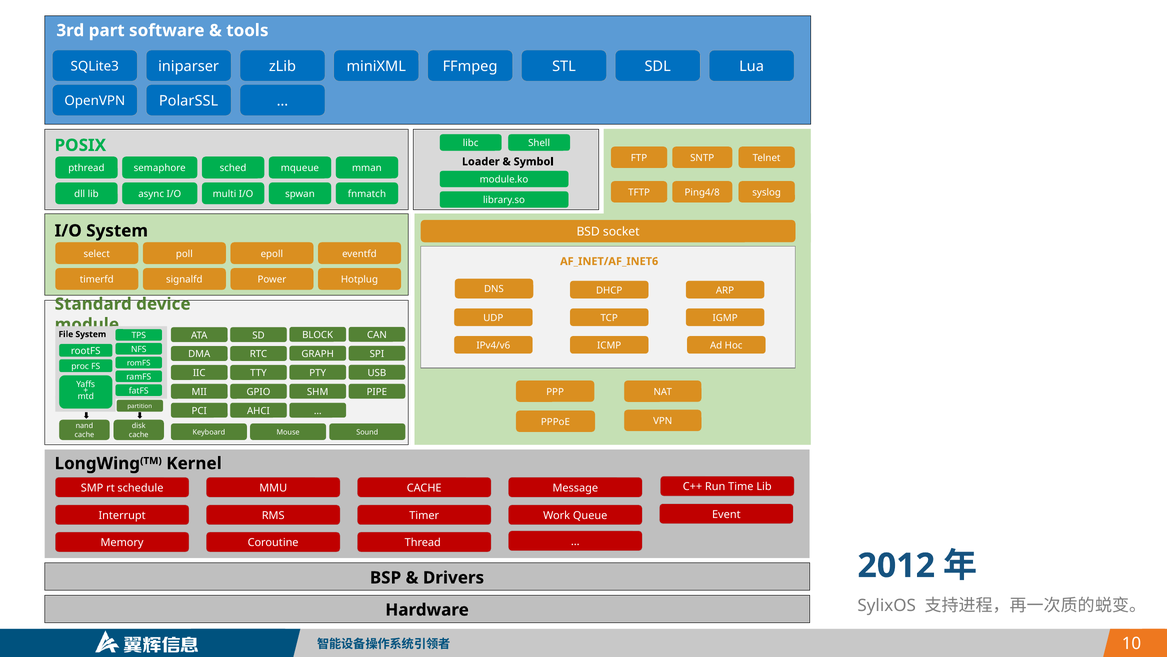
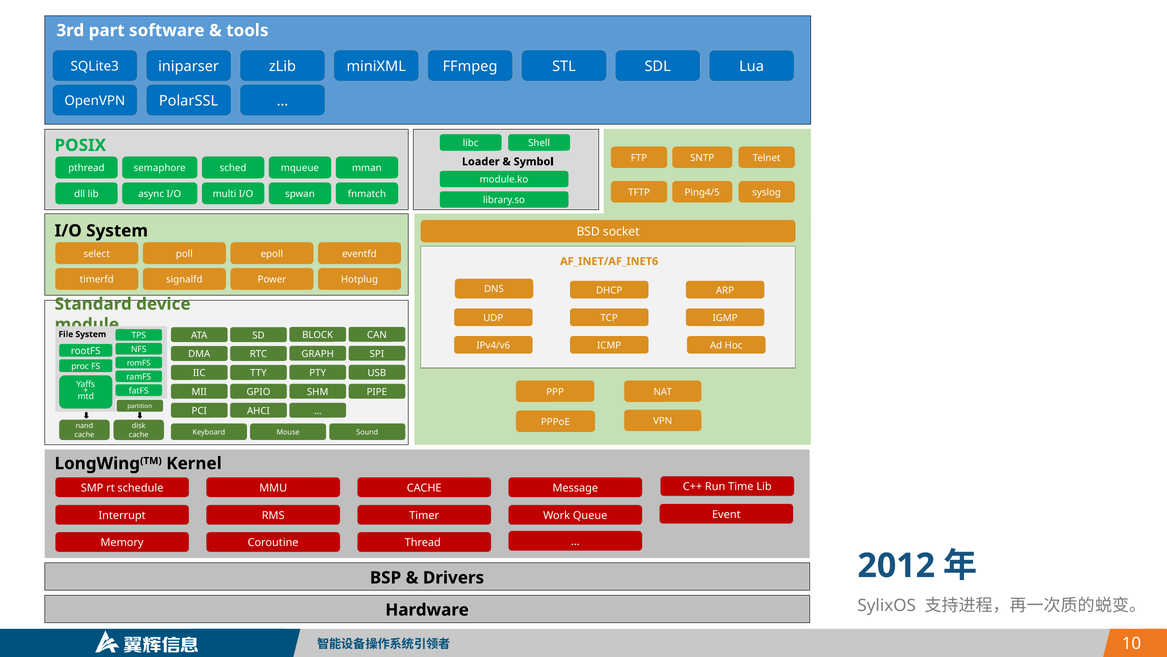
Ping4/8: Ping4/8 -> Ping4/5 (702, 192)
